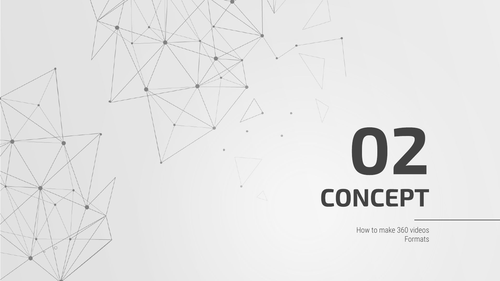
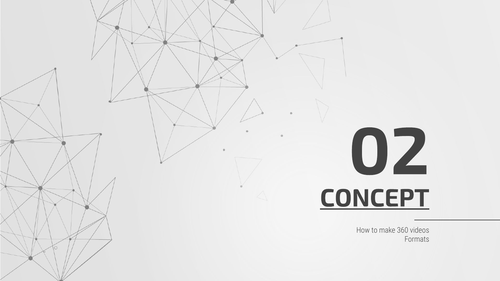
CONCEPT underline: none -> present (375, 198)
